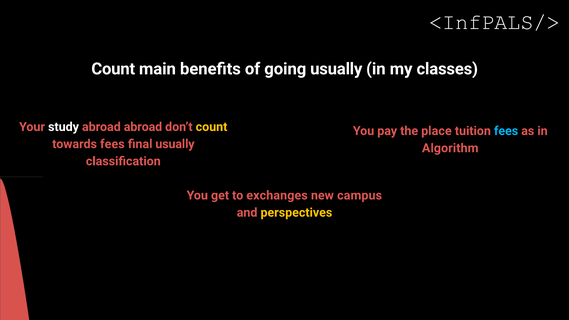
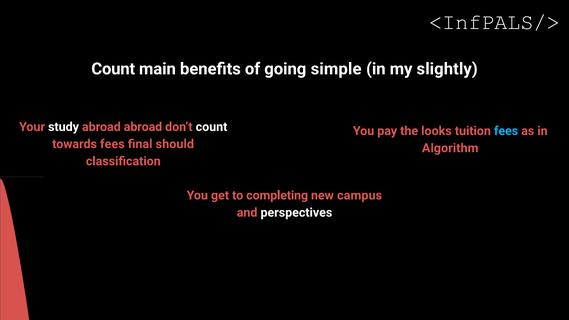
going usually: usually -> simple (336, 69)
classes: classes -> slightly (447, 69)
count colour: yellow -> white (212, 127)
place: place -> looks (436, 131)
final usually: usually -> should (175, 144)
exchanges: exchanges -> completing (277, 195)
perspectives colour: yellow -> white (296, 213)
